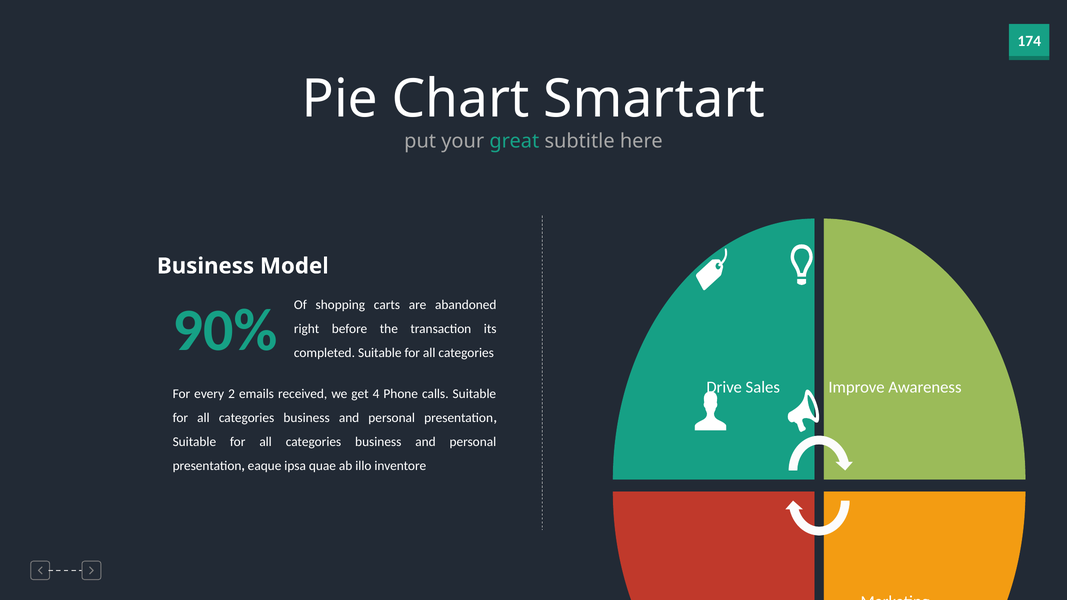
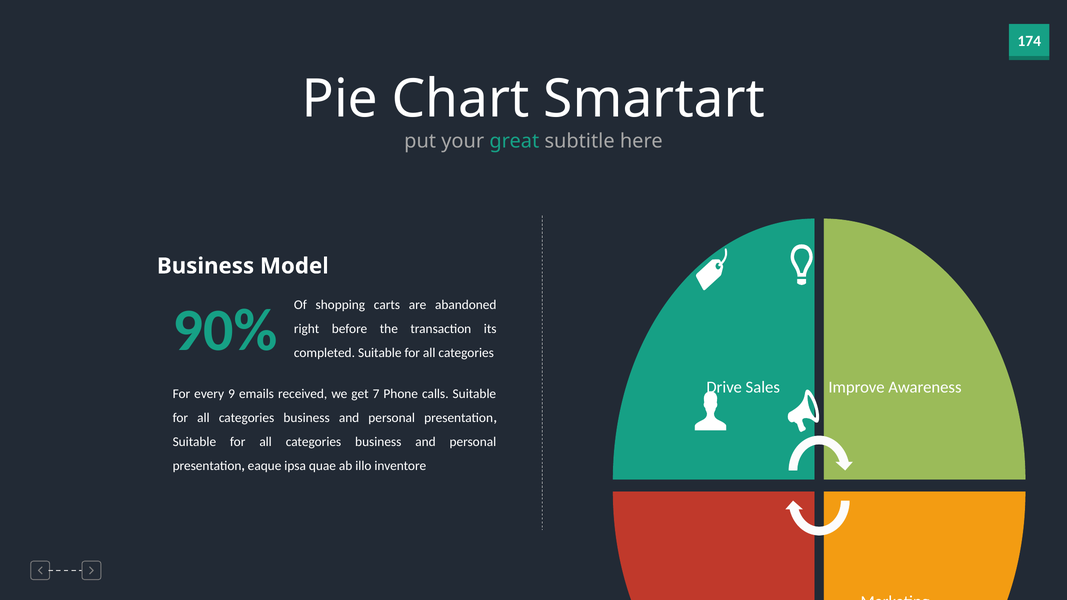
2: 2 -> 9 (232, 394)
4: 4 -> 7 (376, 394)
